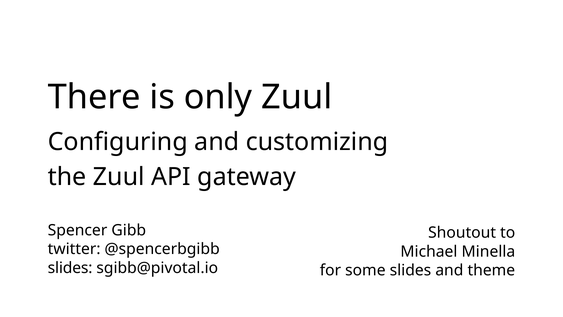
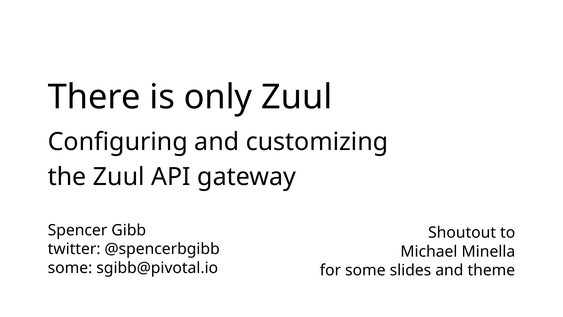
slides: slides -> some (70, 268)
